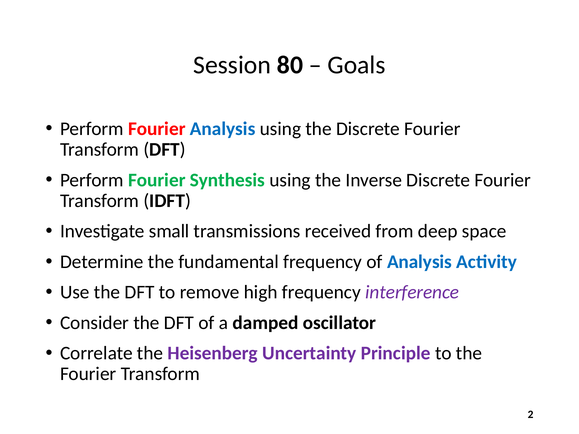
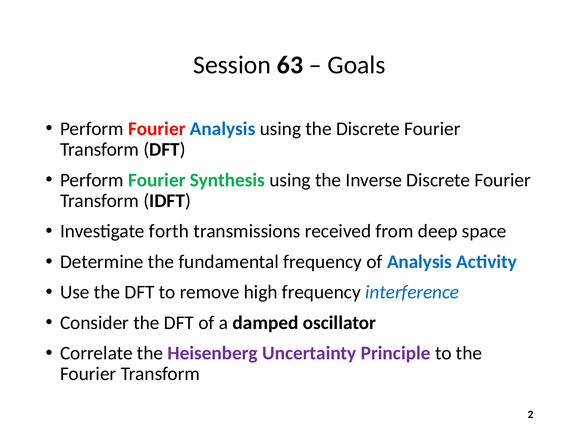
80: 80 -> 63 (290, 65)
small: small -> forth (169, 231)
interference colour: purple -> blue (412, 292)
